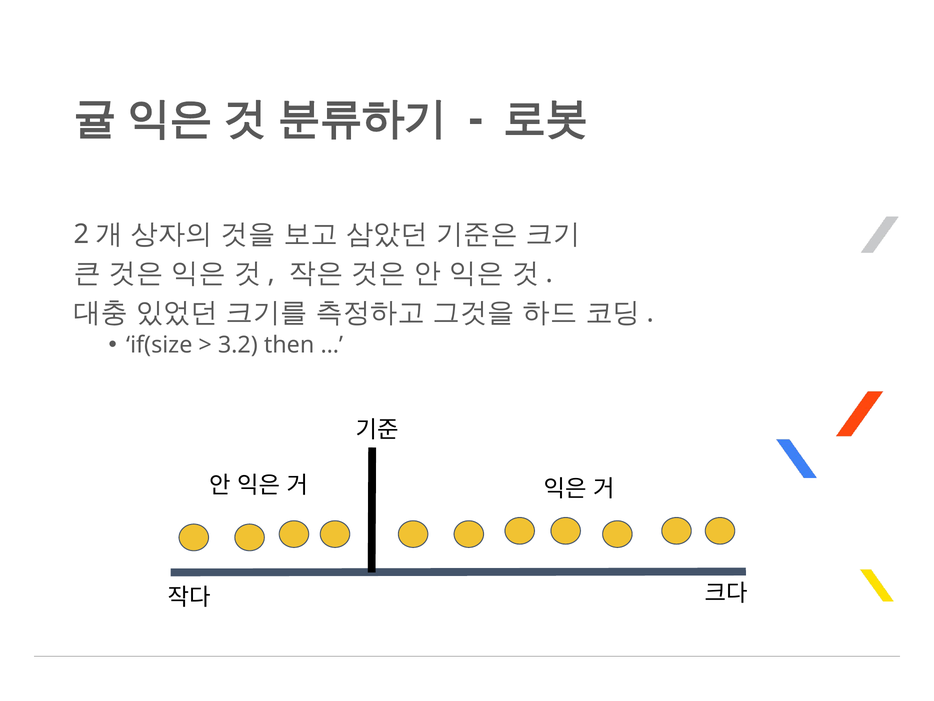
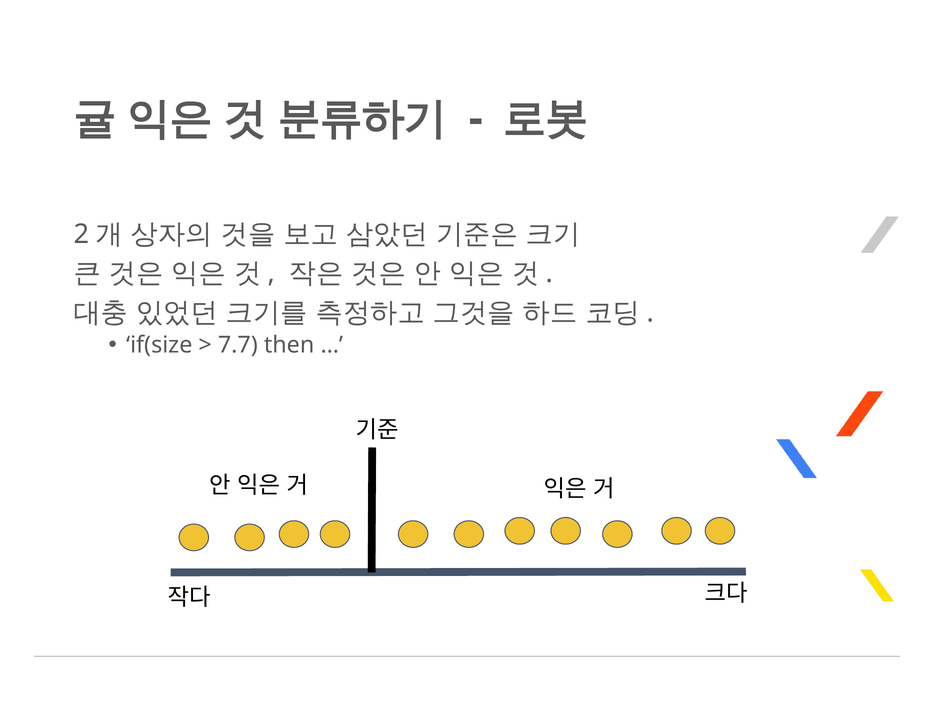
3.2: 3.2 -> 7.7 (238, 345)
